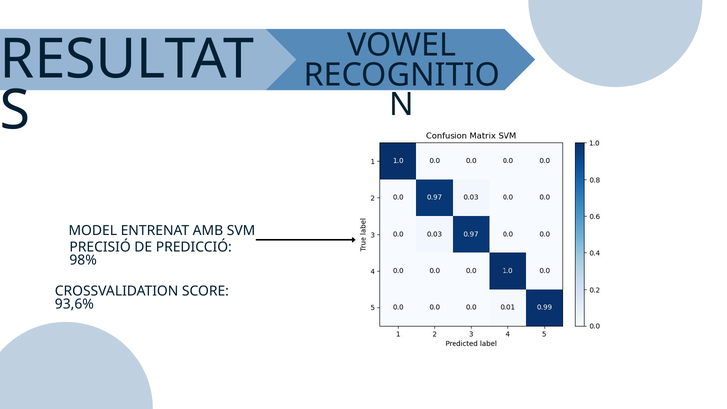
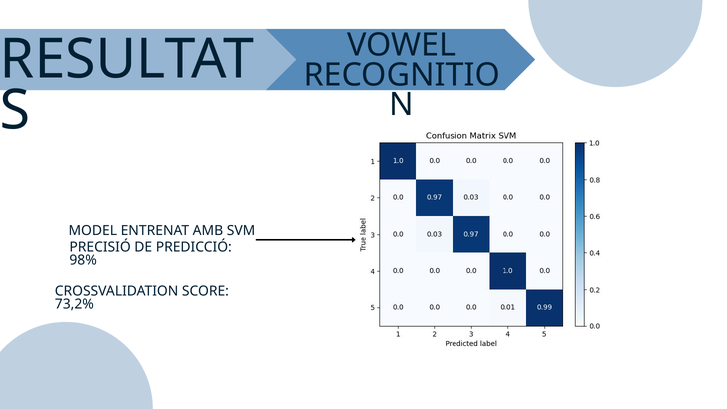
93,6%: 93,6% -> 73,2% (74, 304)
